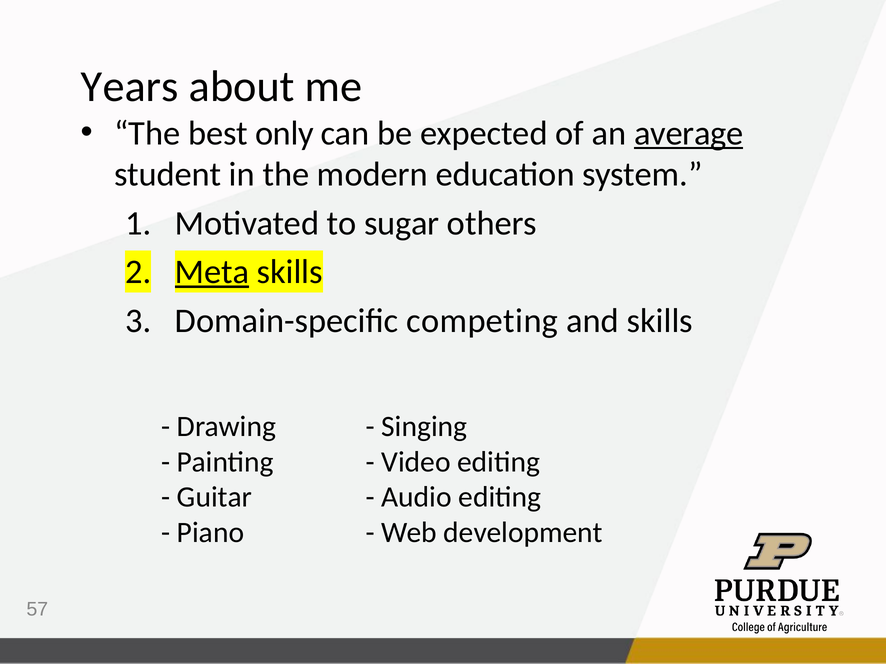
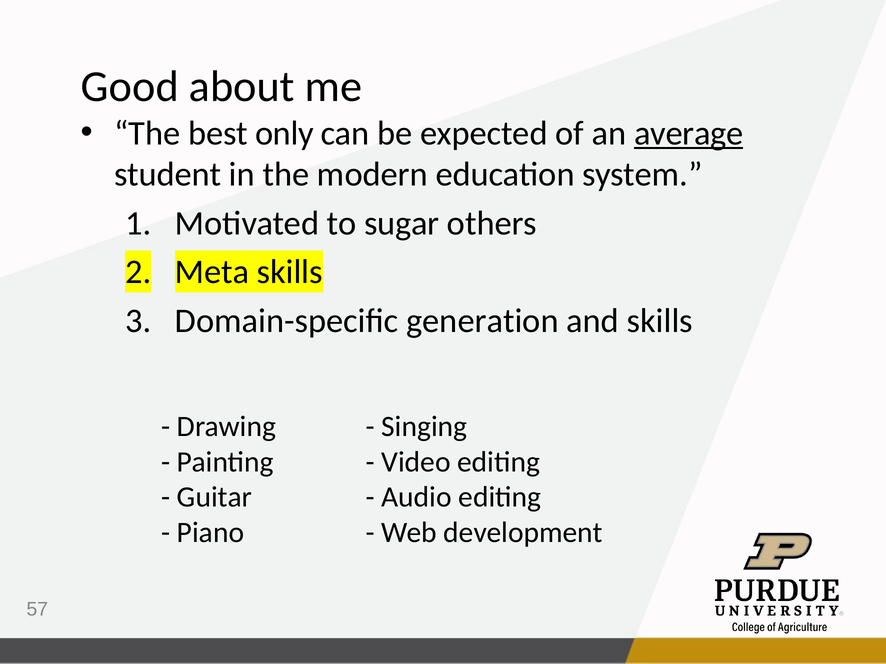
Years: Years -> Good (130, 87)
Meta underline: present -> none (212, 272)
competing: competing -> generation (482, 321)
